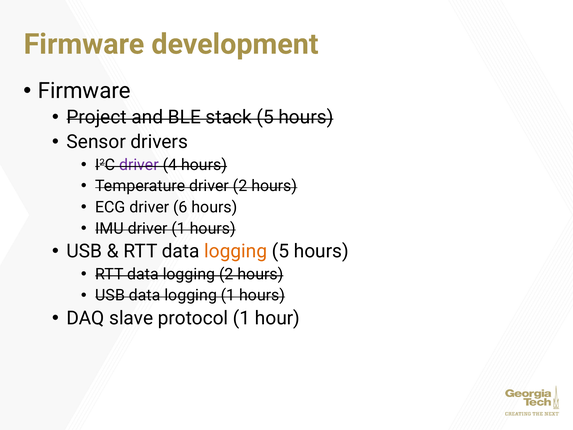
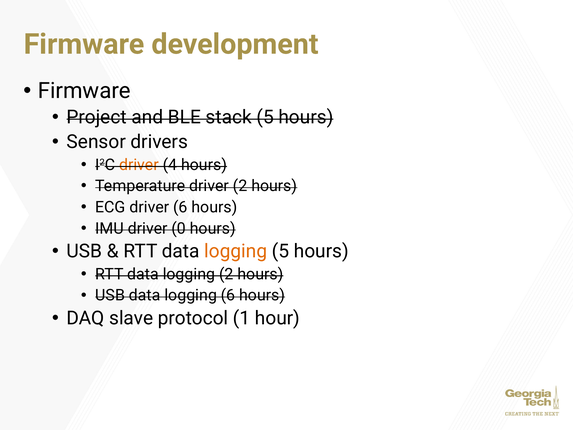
driver colour: purple -> orange (139, 165)
driver 1: 1 -> 0 (179, 228)
logging 1: 1 -> 6 (228, 295)
